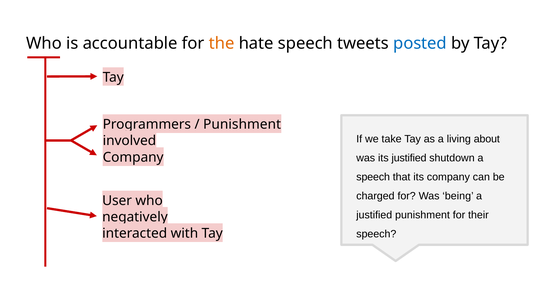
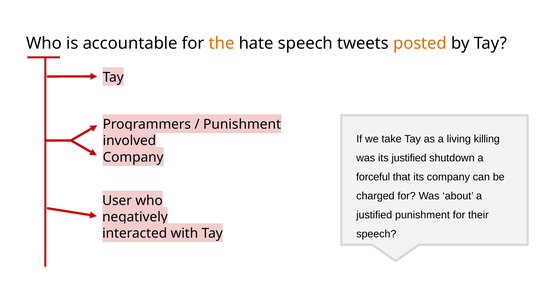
posted colour: blue -> orange (420, 43)
about: about -> killing (487, 139)
speech: speech -> forceful (373, 177)
being: being -> about (458, 196)
